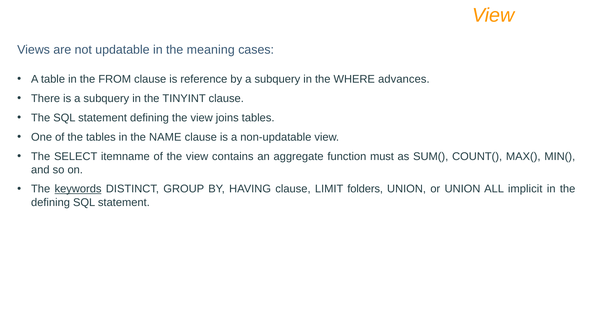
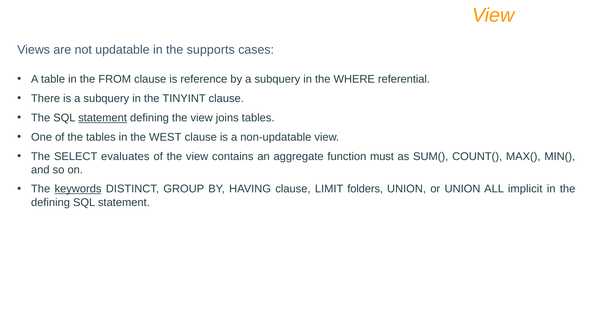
meaning: meaning -> supports (211, 50)
advances: advances -> referential (404, 79)
statement underline: none -> present (103, 118)
NAME: NAME -> WEST (165, 137)
itemname: itemname -> evaluates (125, 156)
